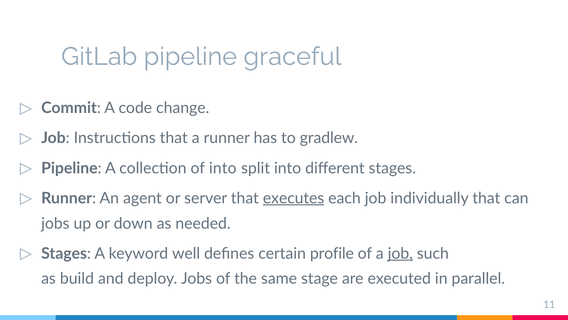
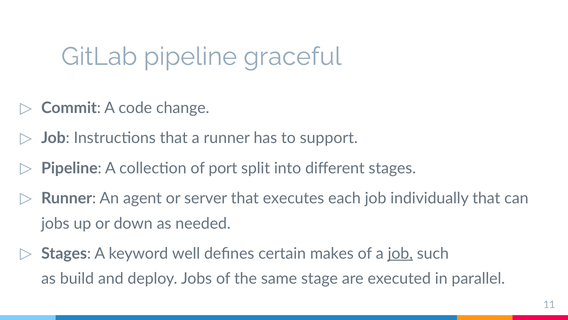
gradlew: gradlew -> support (329, 138)
of into: into -> port (223, 168)
executes underline: present -> none (294, 198)
profile: profile -> makes (332, 253)
